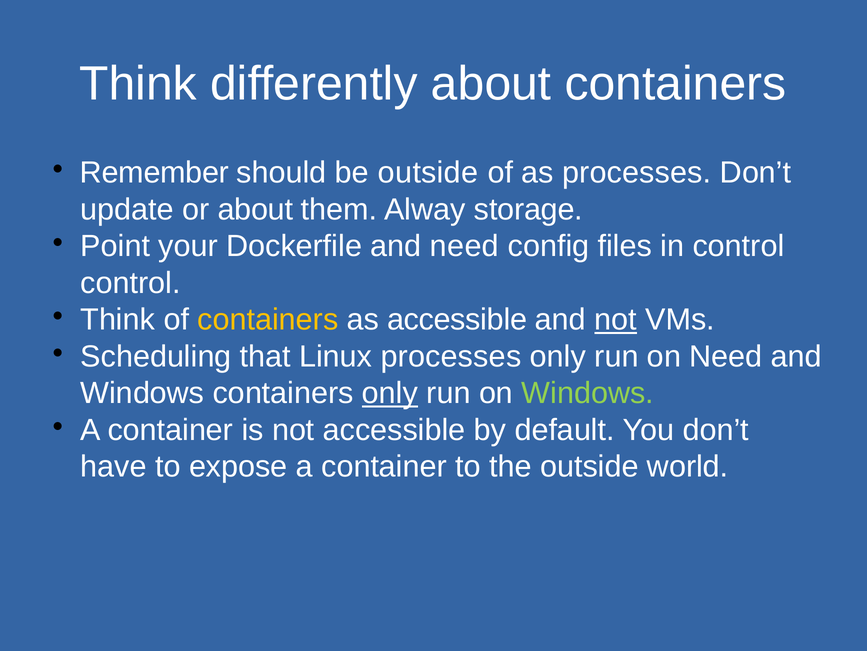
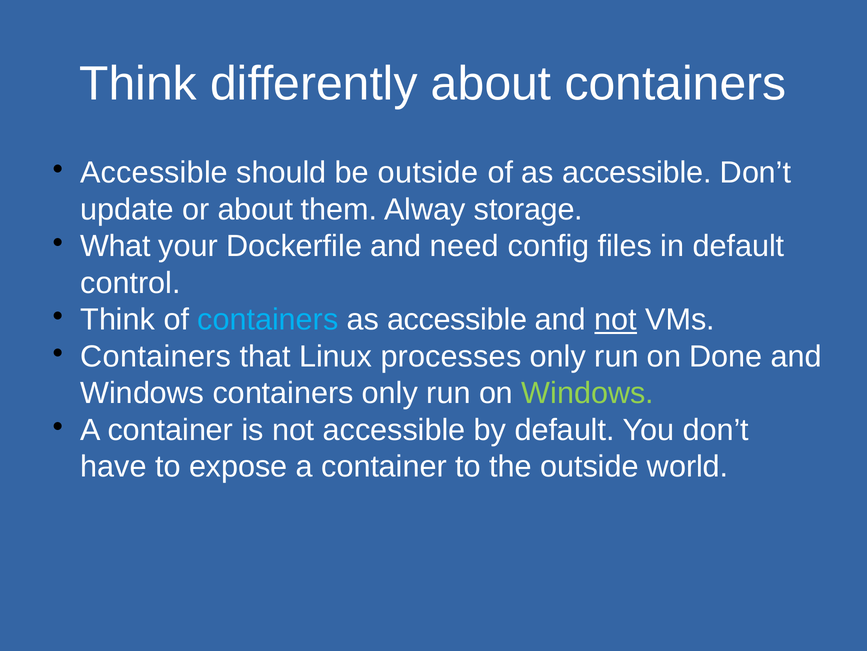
Remember: Remember -> Accessible (154, 173)
of as processes: processes -> accessible (637, 173)
Point: Point -> What (115, 246)
in control: control -> default (739, 246)
containers colour: yellow -> light blue (268, 320)
Scheduling: Scheduling -> Containers (156, 356)
on Need: Need -> Done (726, 356)
only underline: present -> none (390, 393)
